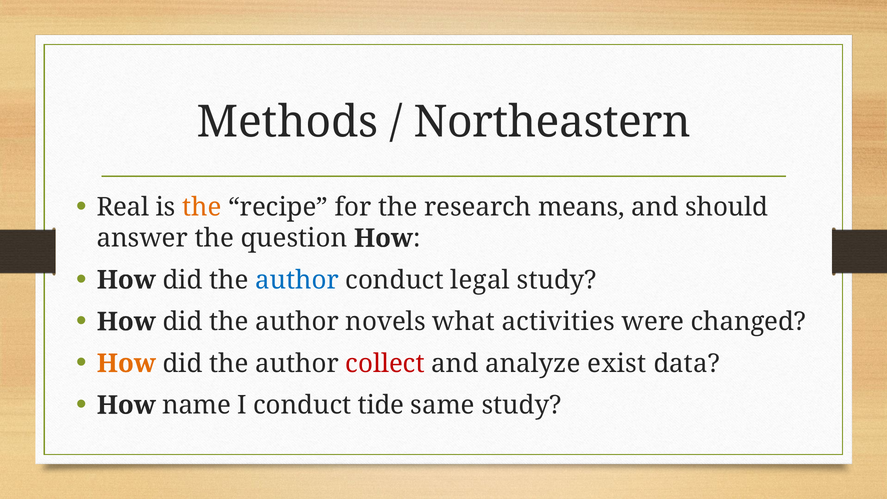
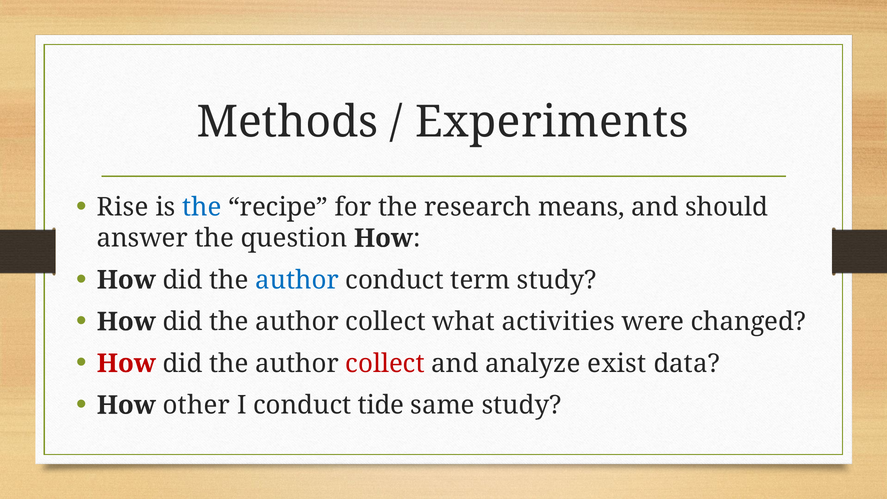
Northeastern: Northeastern -> Experiments (552, 122)
Real: Real -> Rise (123, 207)
the colour: orange -> blue (202, 207)
legal: legal -> term (480, 280)
novels: novels -> collect (386, 322)
How colour: orange -> red (126, 363)
name: name -> other (196, 405)
